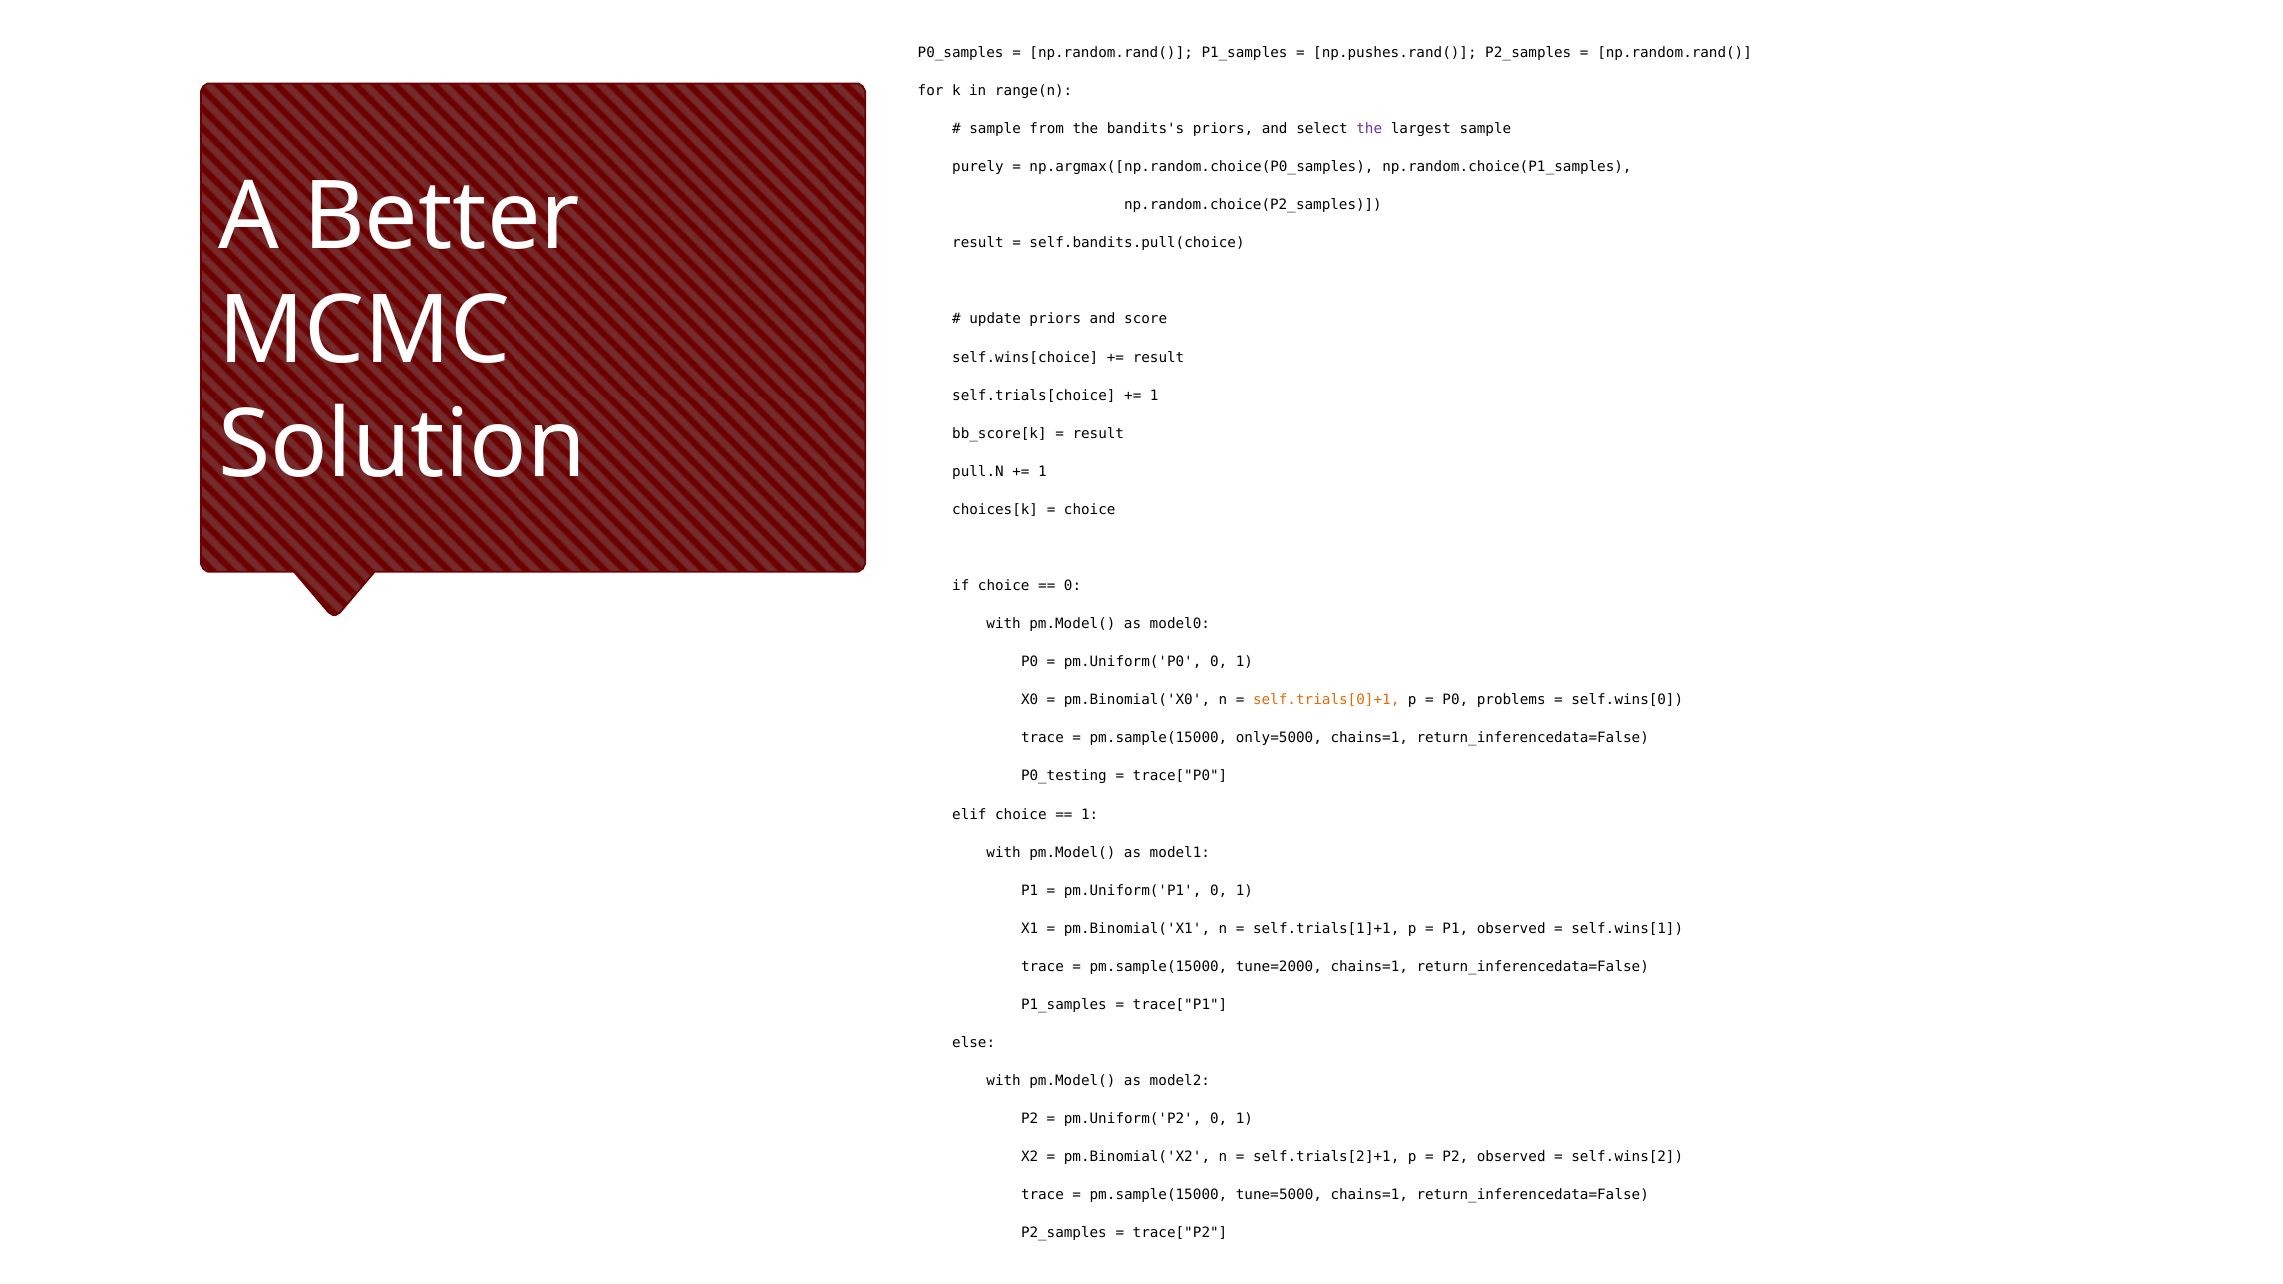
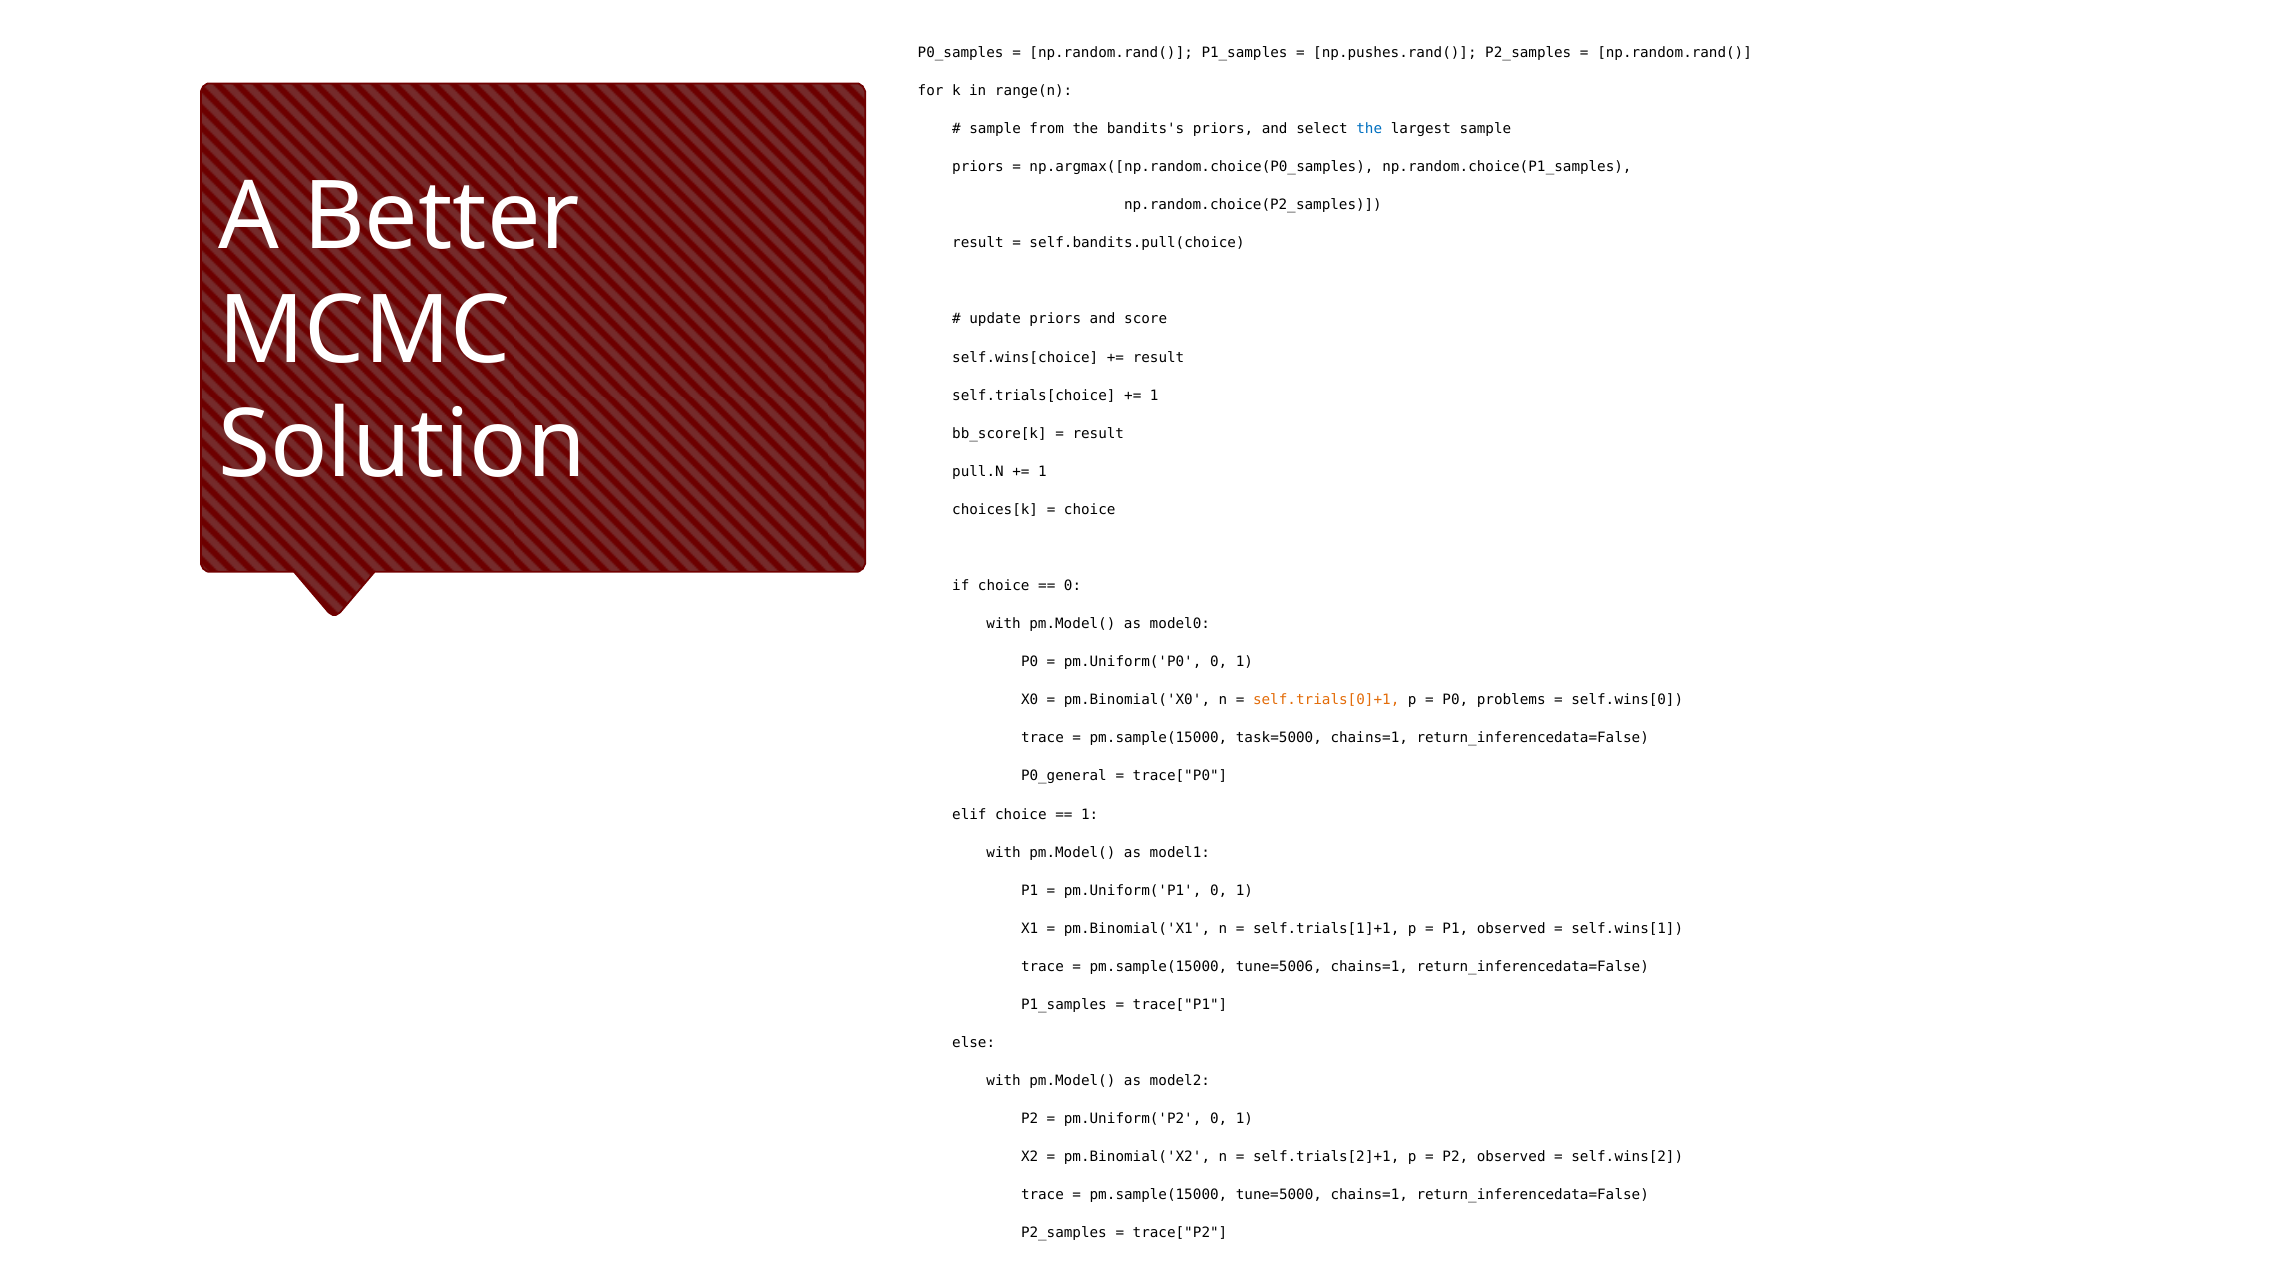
the colour: purple -> blue (1369, 129)
purely: purely -> priors (978, 167)
only=5000: only=5000 -> task=5000 (1279, 738)
P0_testing: P0_testing -> P0_general (1064, 776)
tune=2000: tune=2000 -> tune=5006 (1279, 967)
